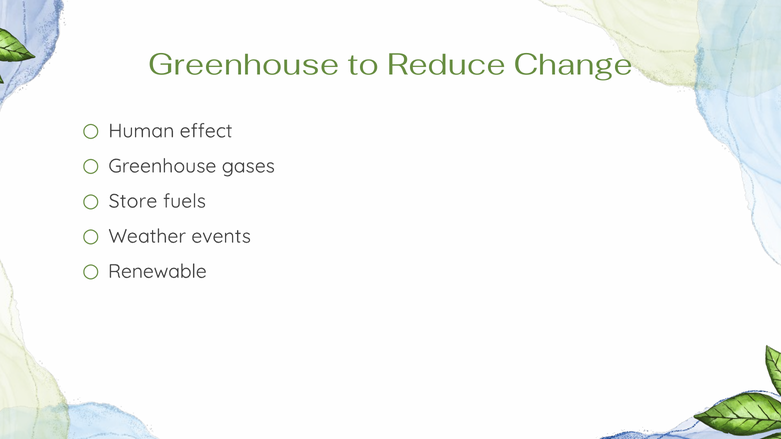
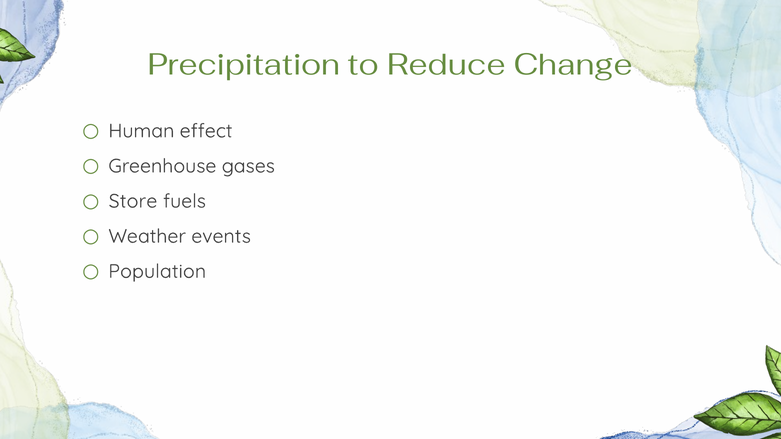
Greenhouse: Greenhouse -> Precipitation (244, 65)
Renewable: Renewable -> Population (157, 272)
